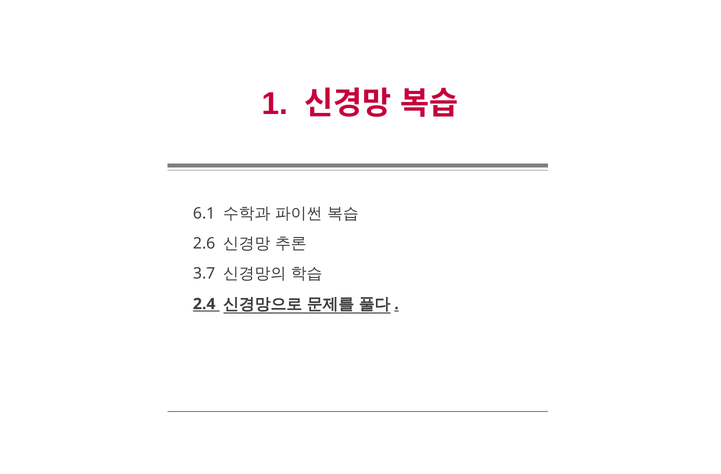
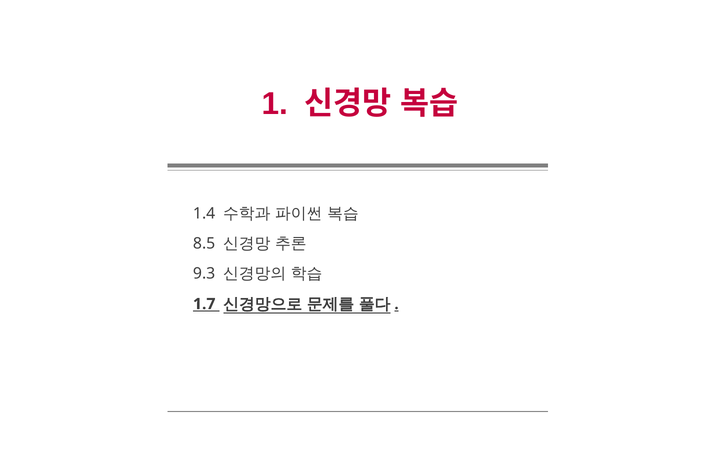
6.1: 6.1 -> 1.4 (204, 213)
2.6: 2.6 -> 8.5 (204, 243)
3.7: 3.7 -> 9.3 (204, 273)
2.4: 2.4 -> 1.7 (204, 304)
